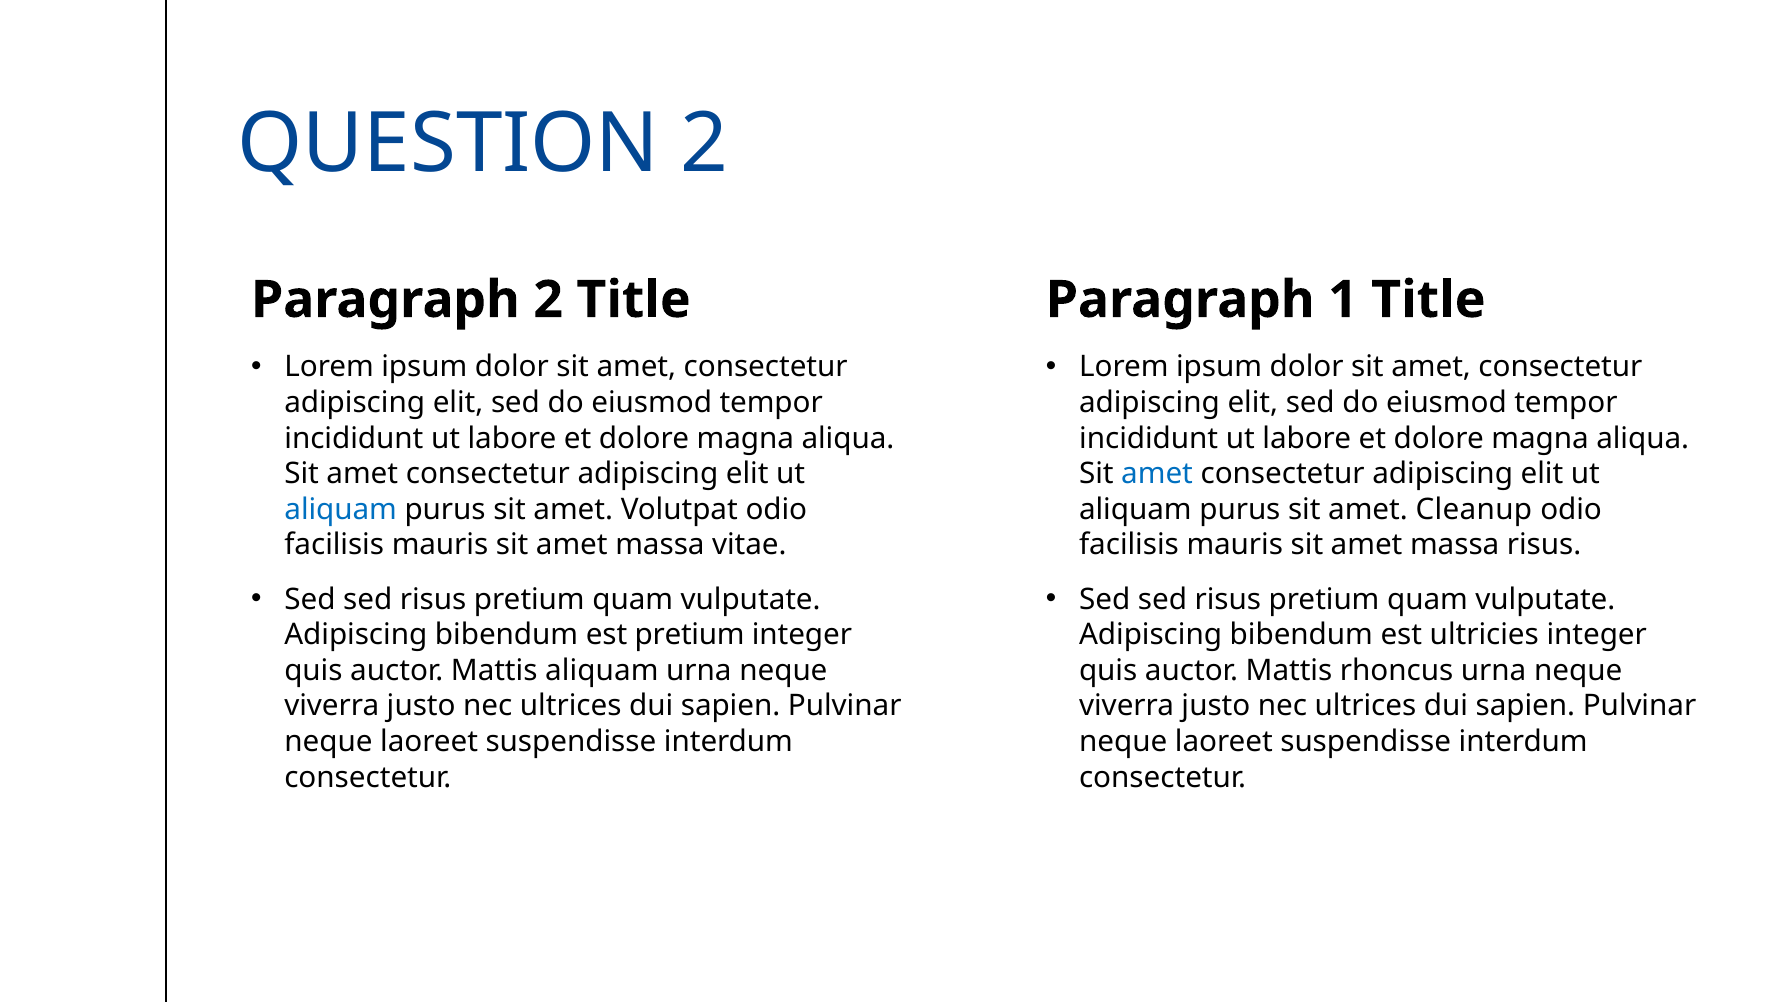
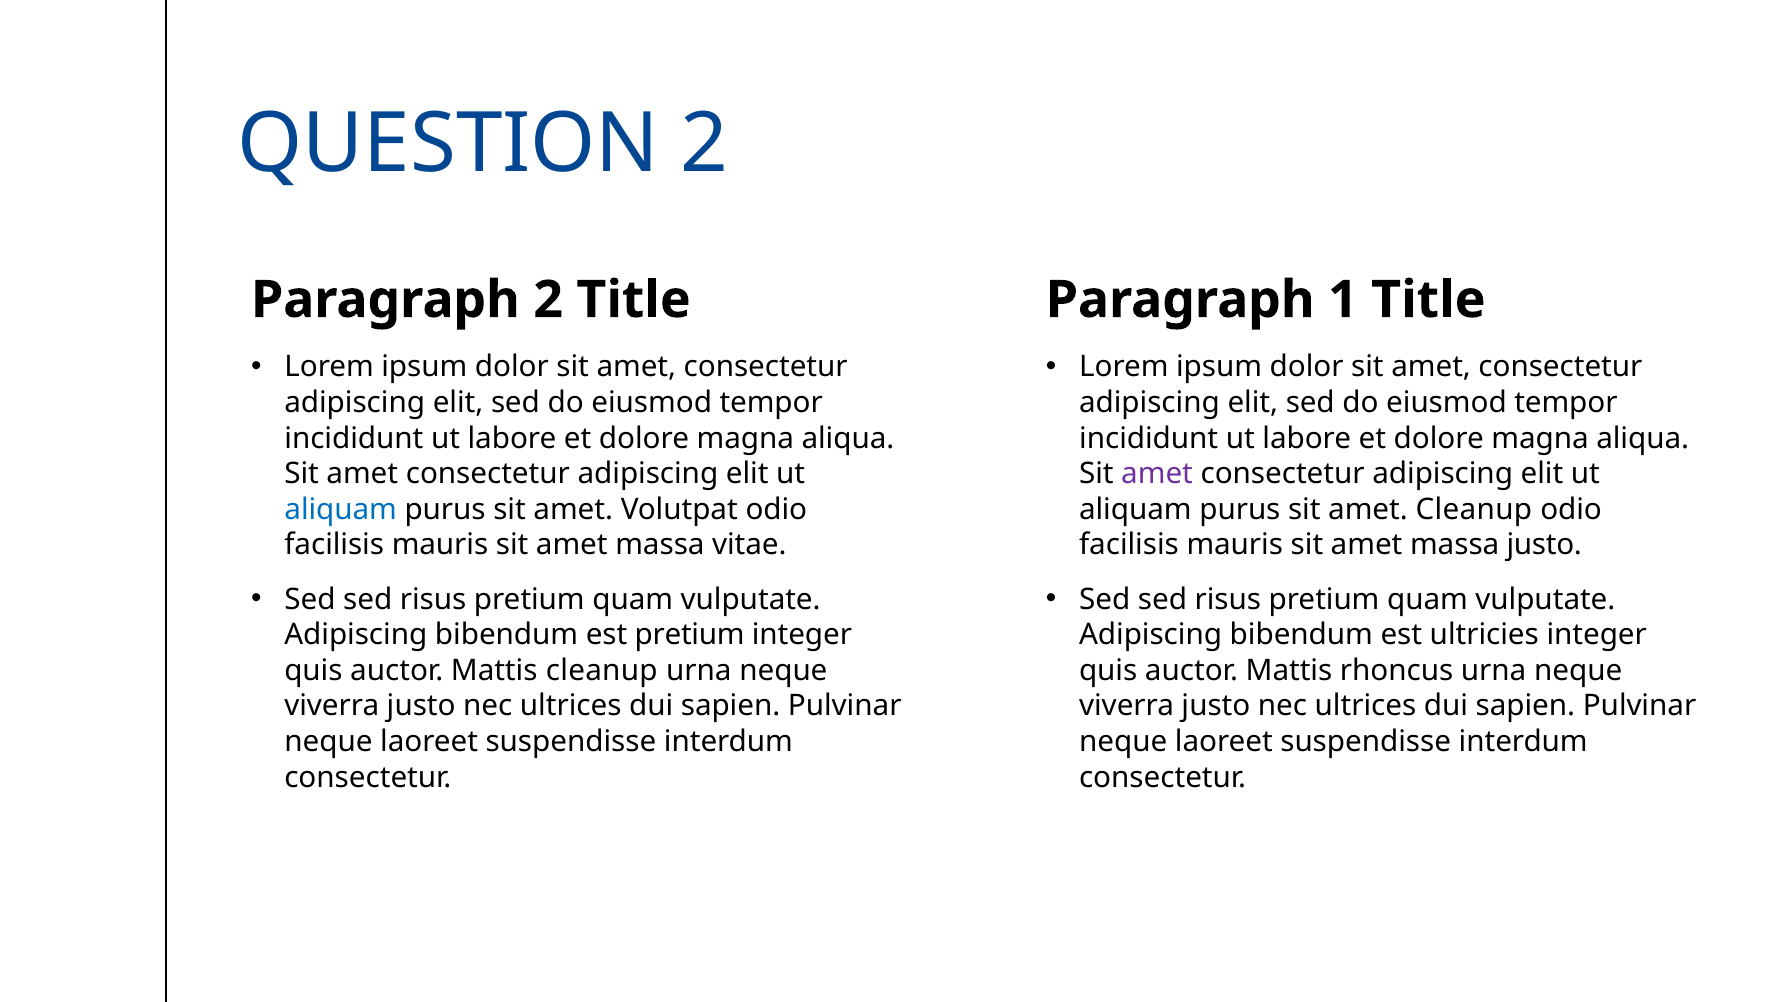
amet colour: blue -> purple (1157, 474)
massa risus: risus -> justo (1544, 545)
Mattis aliquam: aliquam -> cleanup (602, 670)
